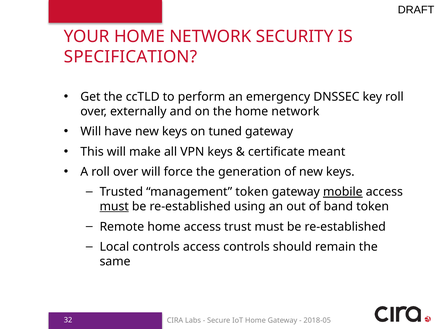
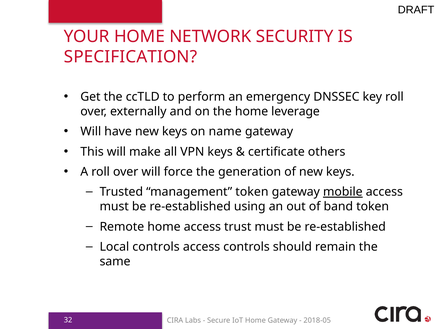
the home network: network -> leverage (296, 112)
tuned: tuned -> name (225, 132)
meant: meant -> others (327, 152)
must underline: present -> none (114, 207)
